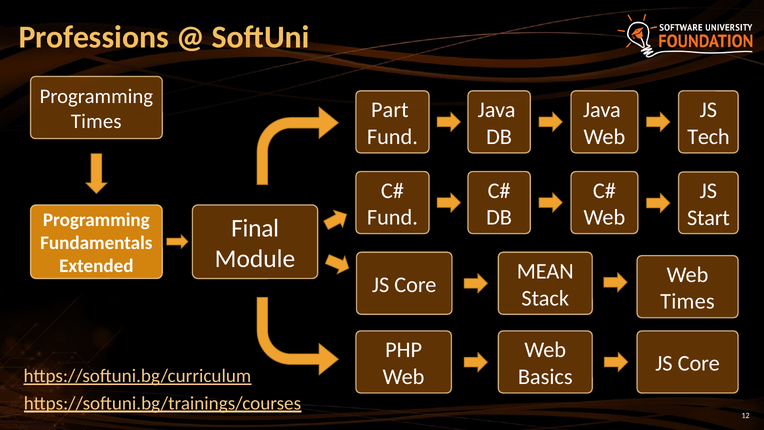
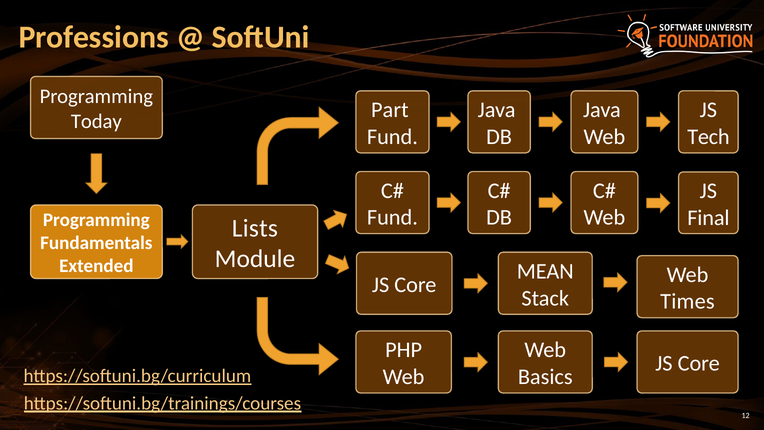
Times: Times -> Today (96, 121)
Start: Start -> Final (708, 218)
Final: Final -> Lists (255, 228)
